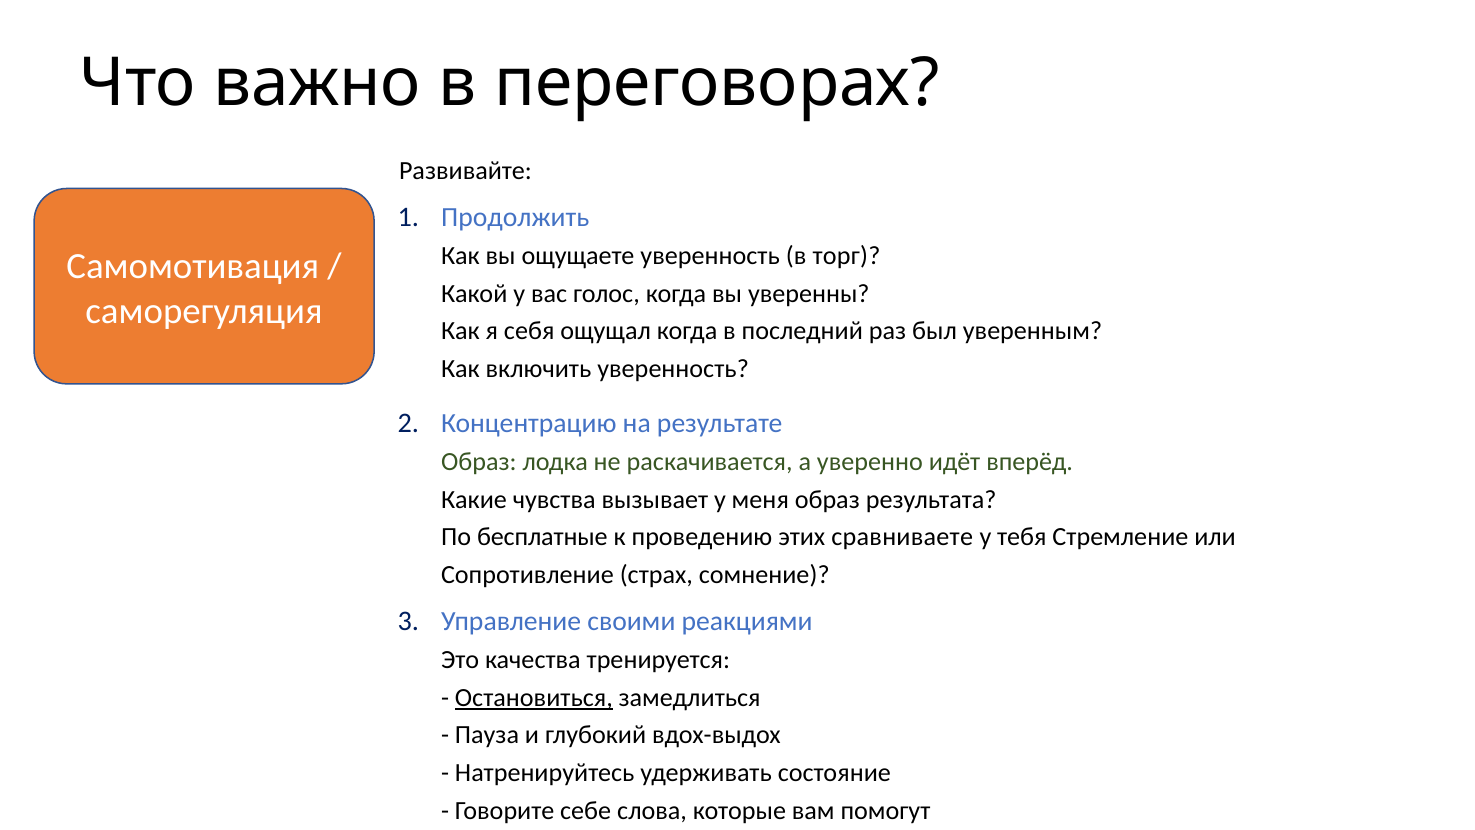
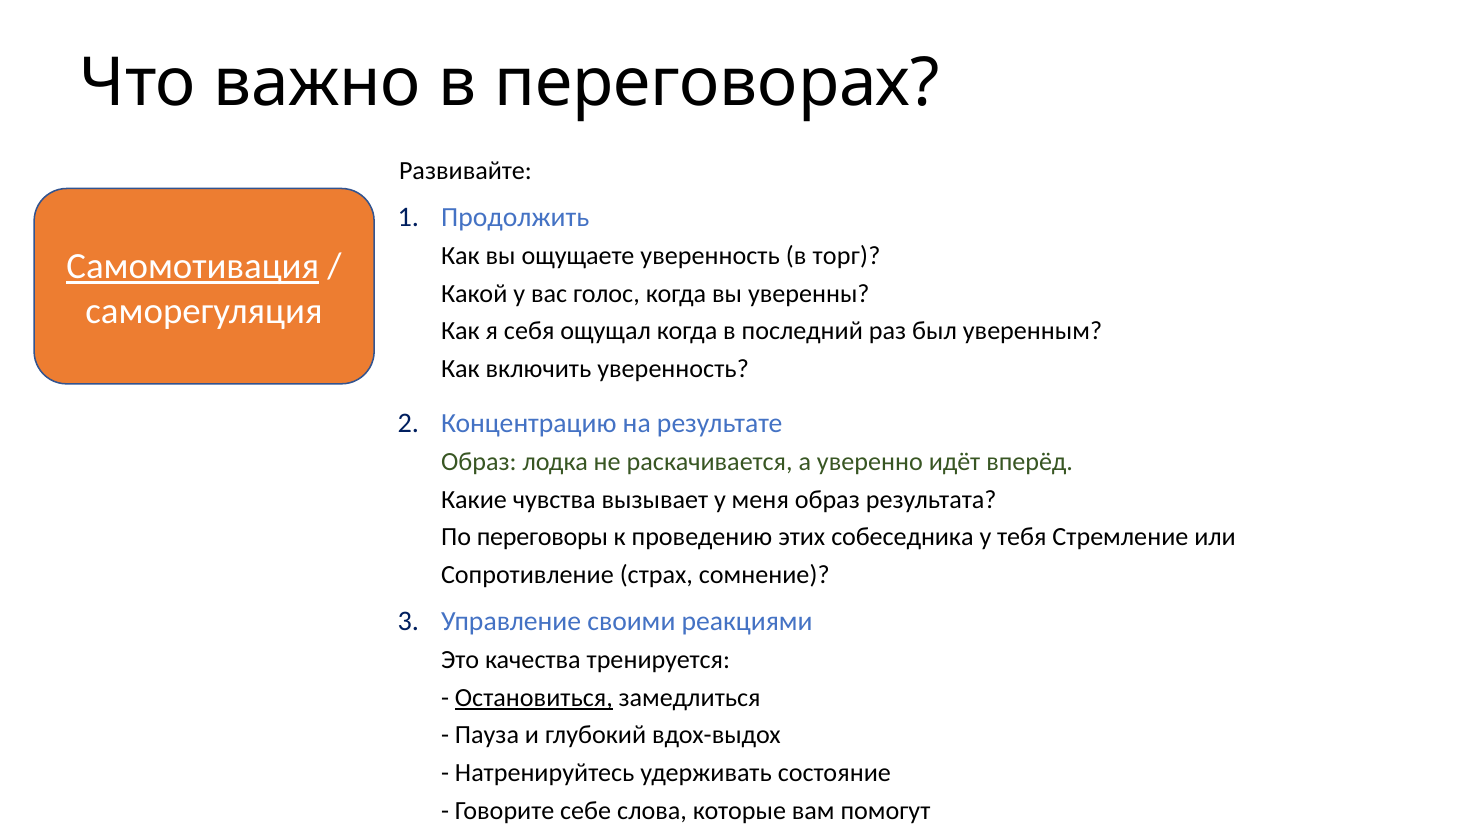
Самомотивация underline: none -> present (193, 266)
бесплатные: бесплатные -> переговоры (542, 537)
сравниваете: сравниваете -> собеседника (902, 537)
